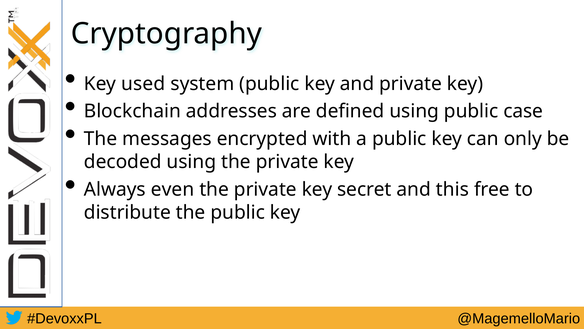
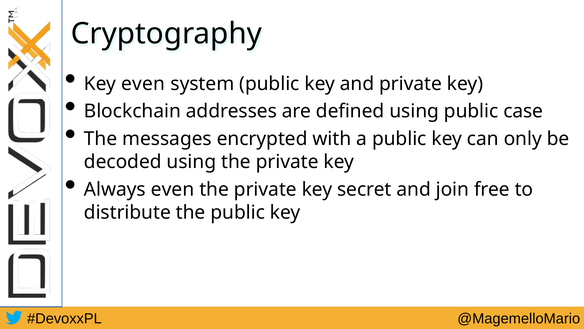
Key used: used -> even (143, 84)
this: this -> join (452, 189)
